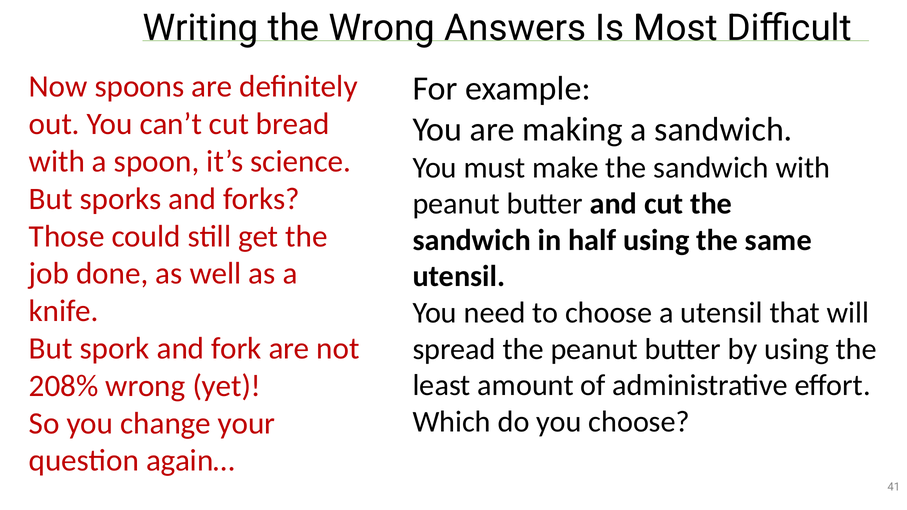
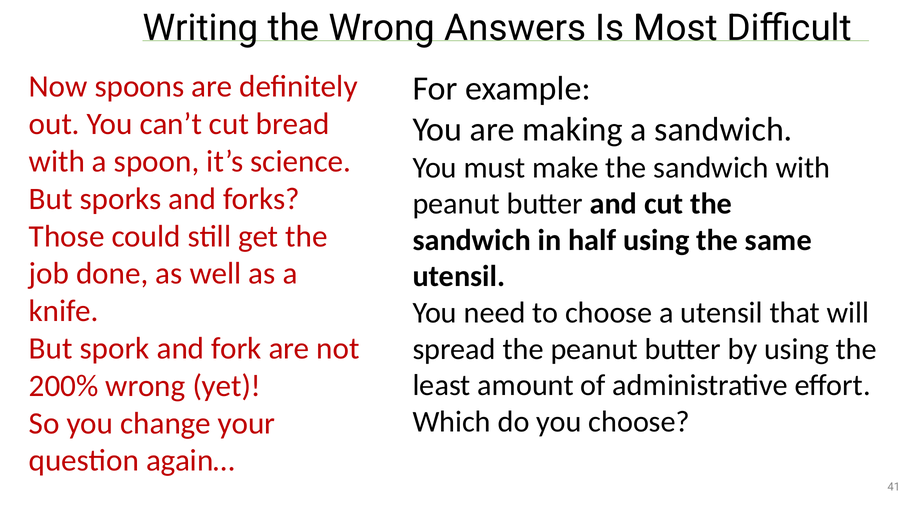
208%: 208% -> 200% (64, 386)
